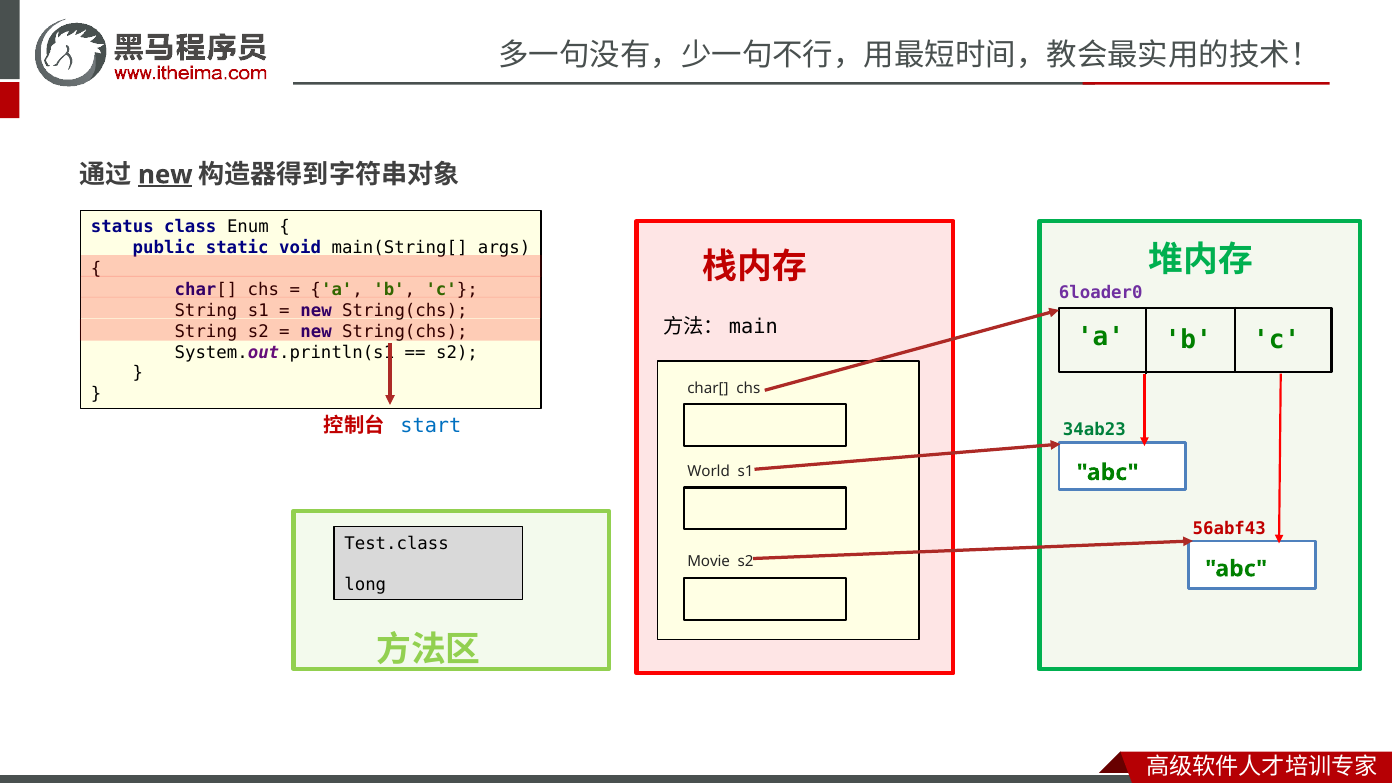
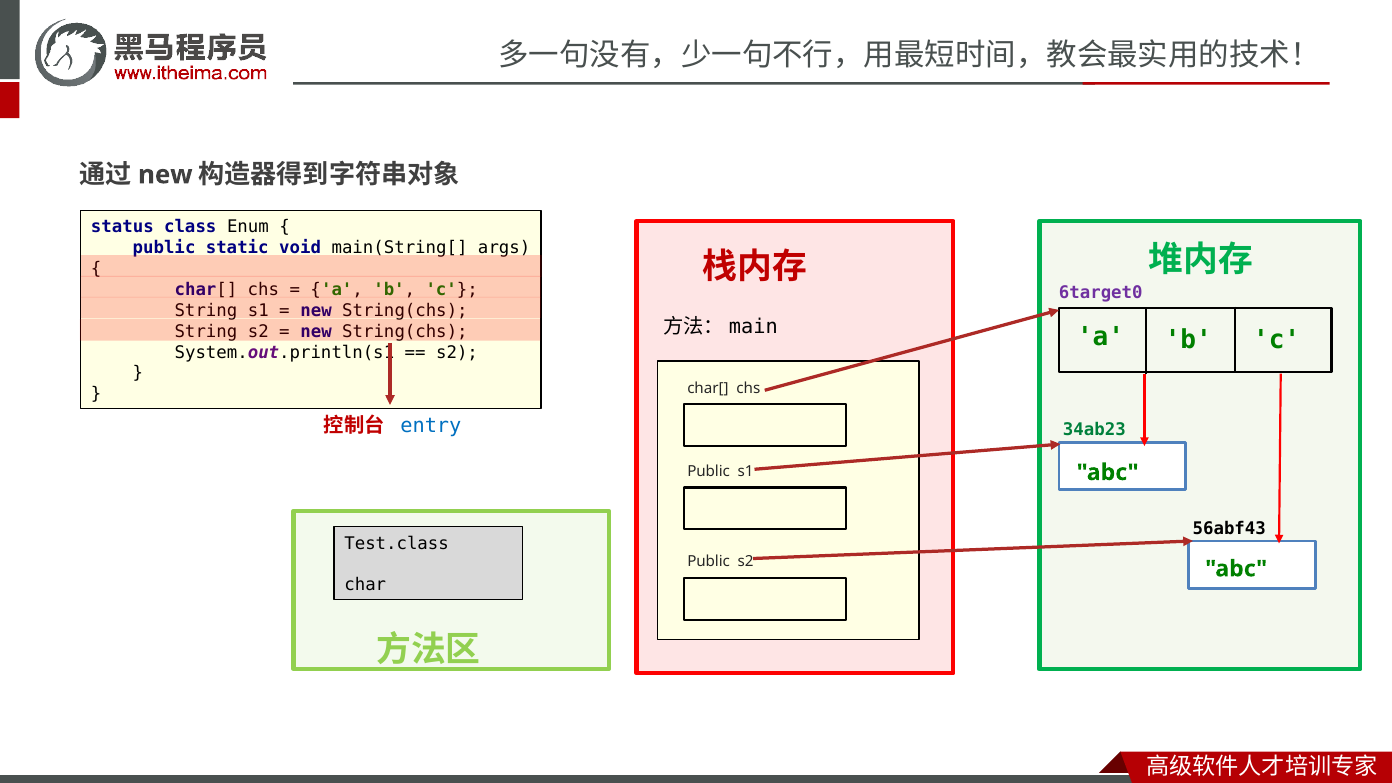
new underline: present -> none (165, 175)
6loader0: 6loader0 -> 6target0 (1101, 293)
start: start -> entry (431, 426)
World: World -> Public (709, 471)
56abf43 colour: red -> black (1229, 529)
Movie: Movie -> Public (709, 561)
long: long -> char (365, 585)
